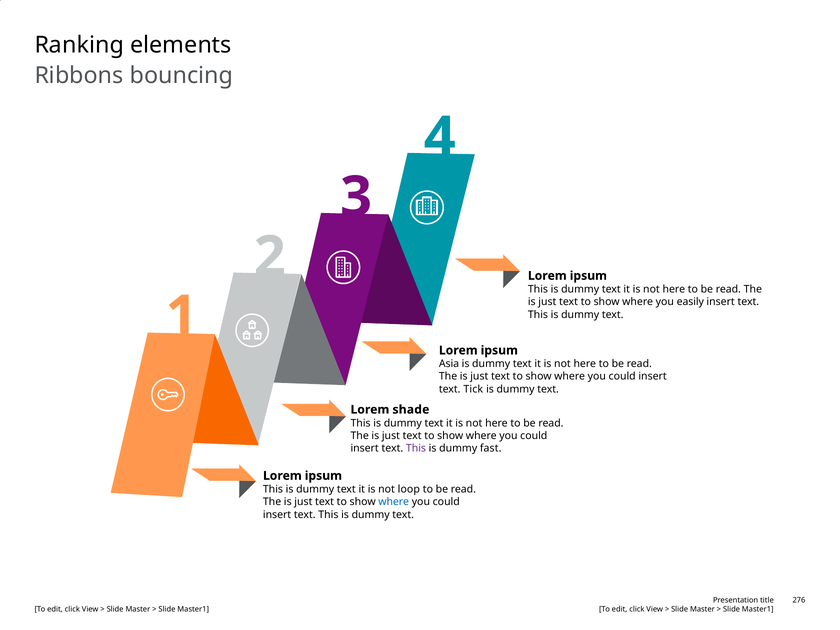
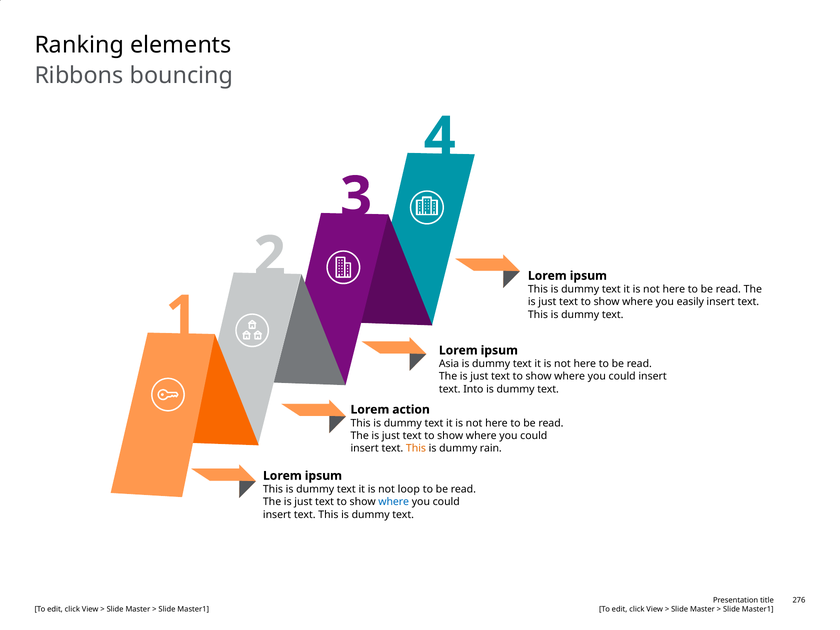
Tick: Tick -> Into (473, 389)
shade: shade -> action (411, 410)
This colour: purple -> orange (416, 448)
fast: fast -> rain (491, 448)
